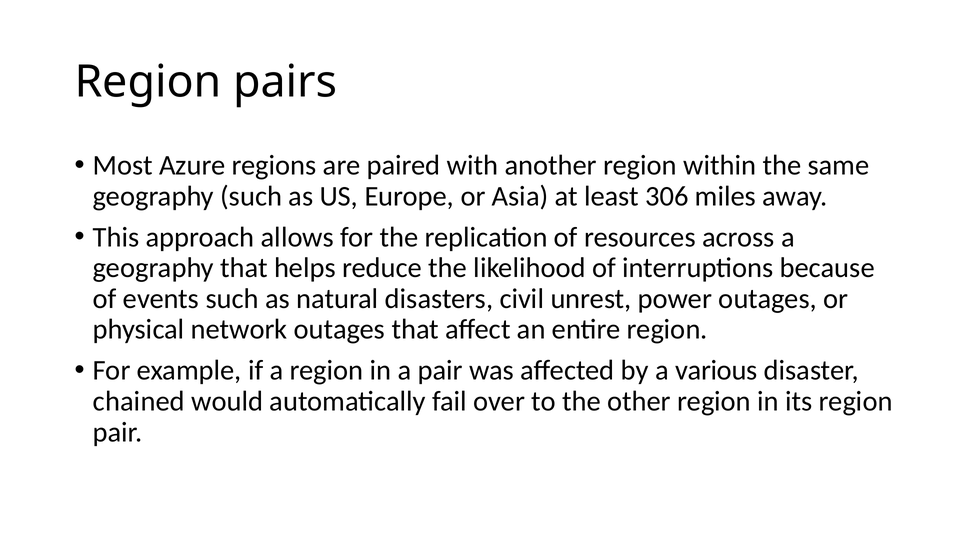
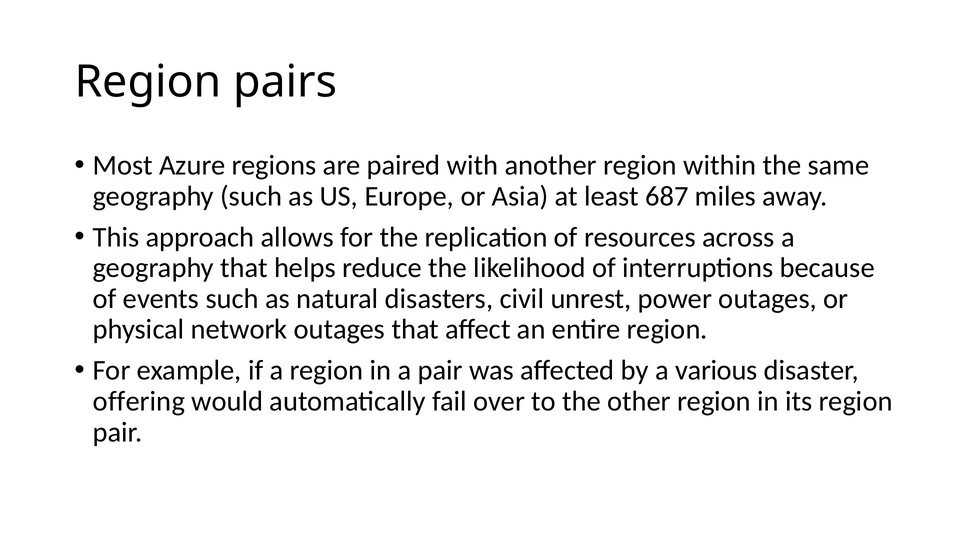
306: 306 -> 687 (667, 196)
chained: chained -> offering (139, 401)
